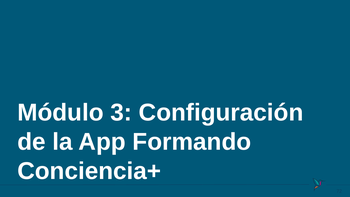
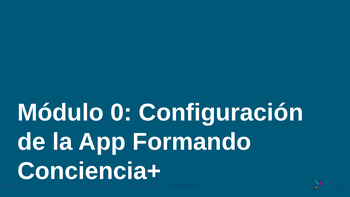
3: 3 -> 0 (121, 113)
